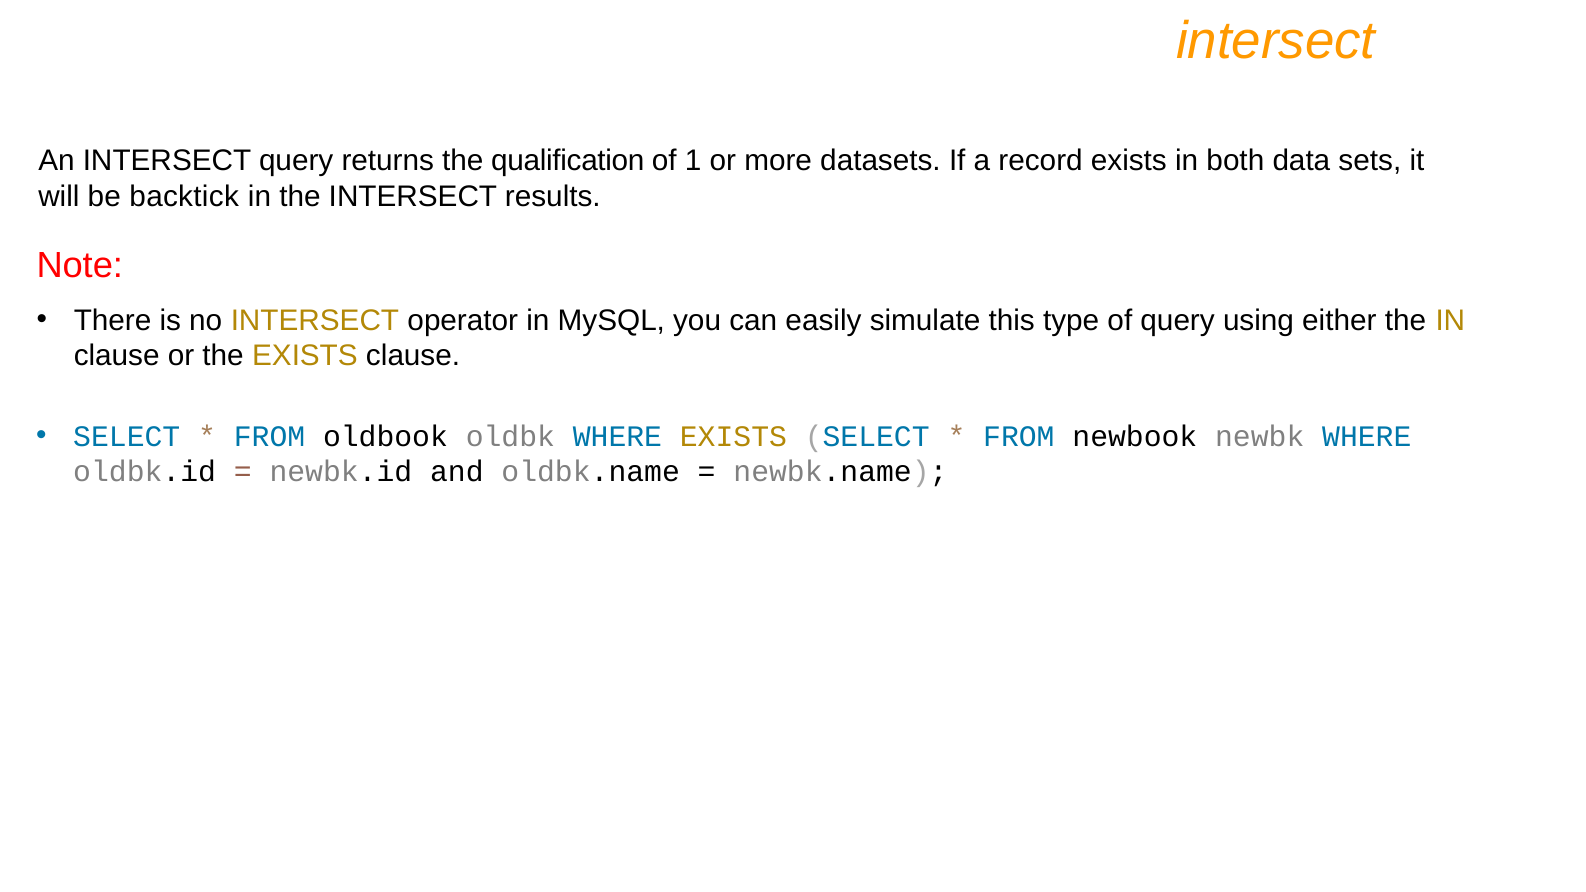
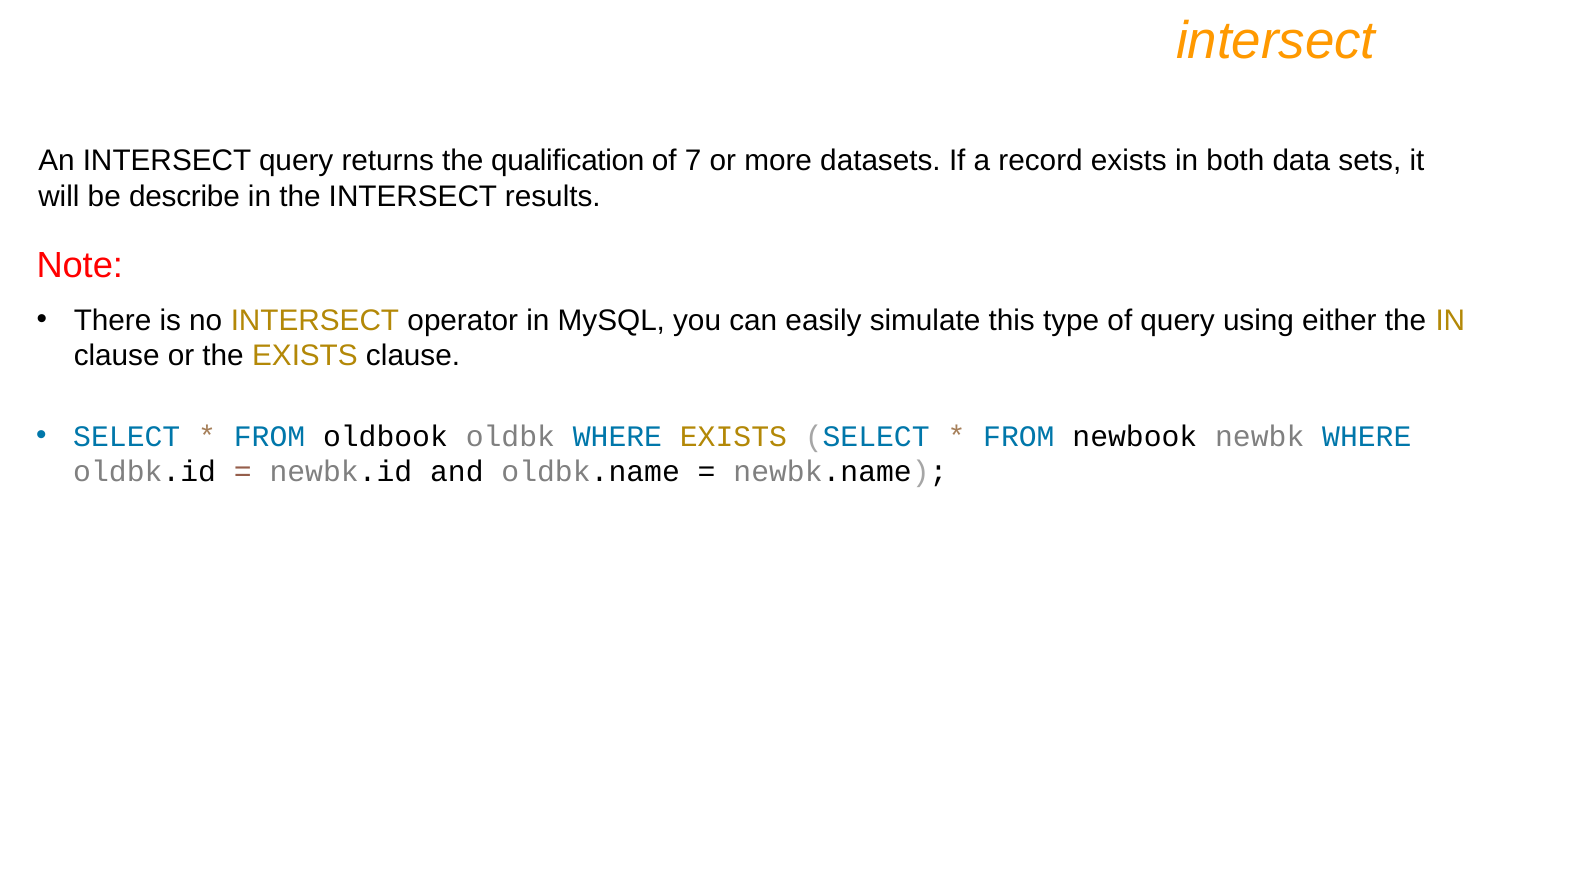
1: 1 -> 7 (693, 161)
backtick: backtick -> describe (184, 196)
